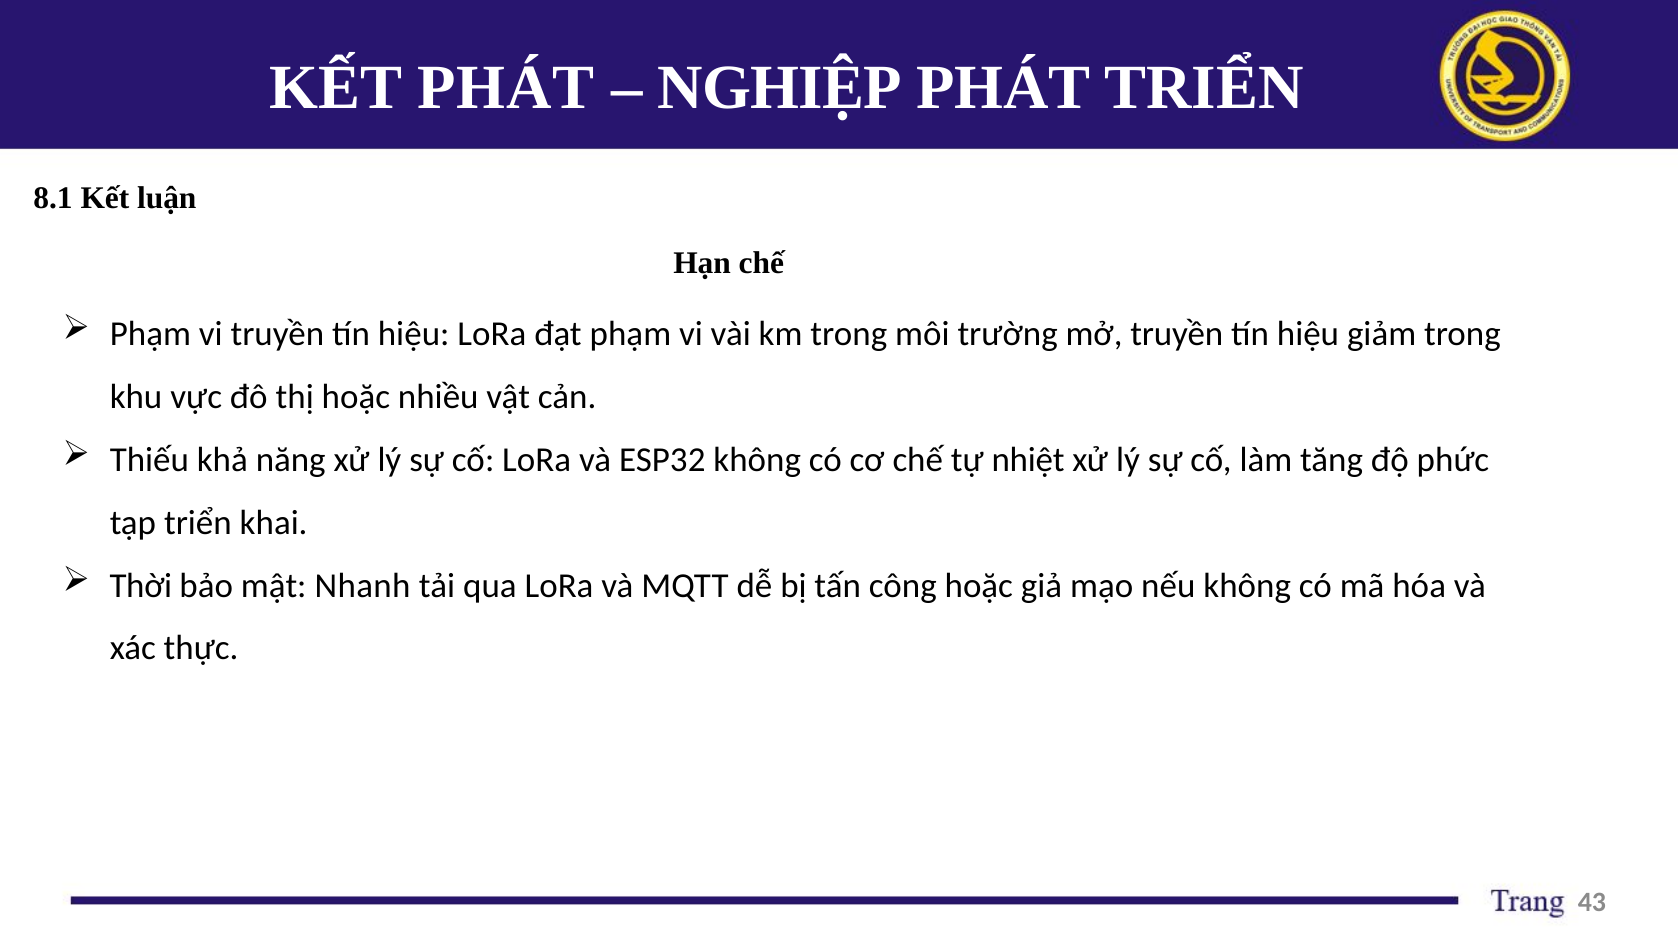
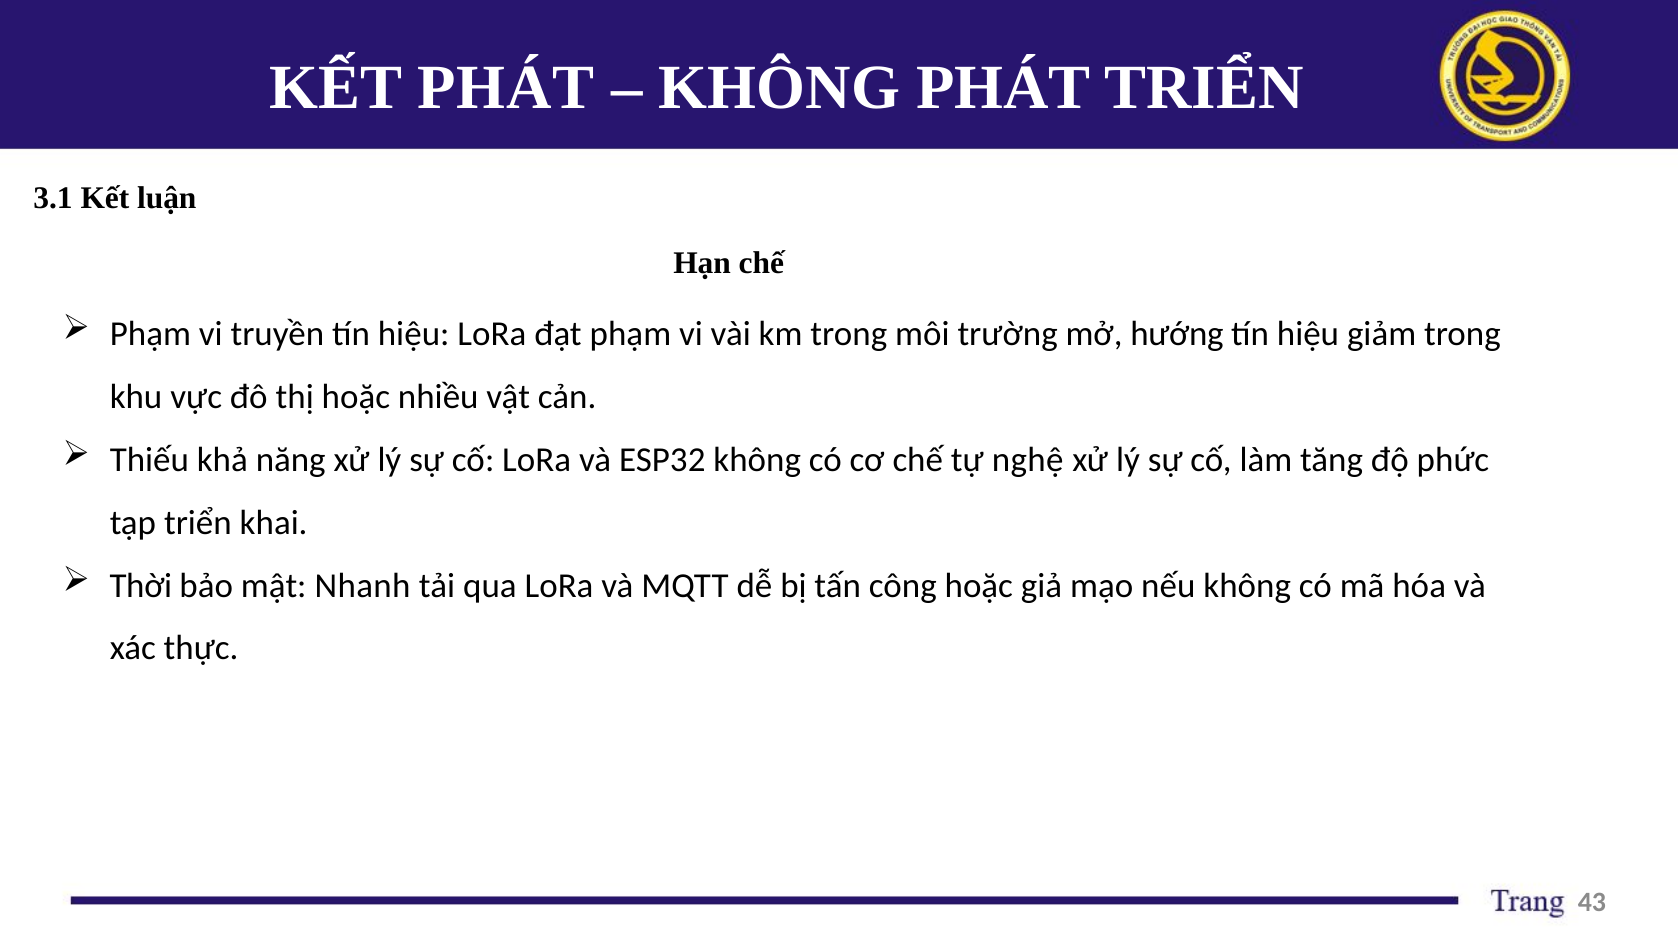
NGHIỆP: NGHIỆP -> KHÔNG (779, 88)
8.1: 8.1 -> 3.1 (53, 198)
mở truyền: truyền -> hướng (1177, 334)
nhiệt: nhiệt -> nghệ (1028, 460)
